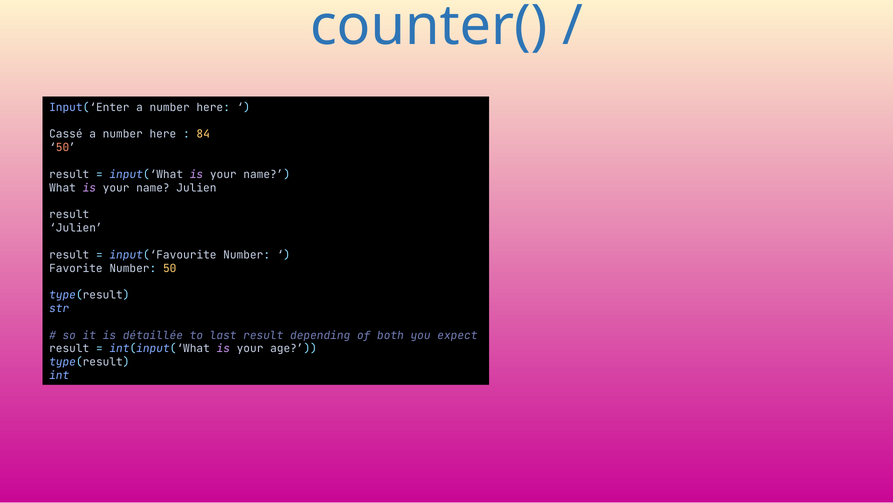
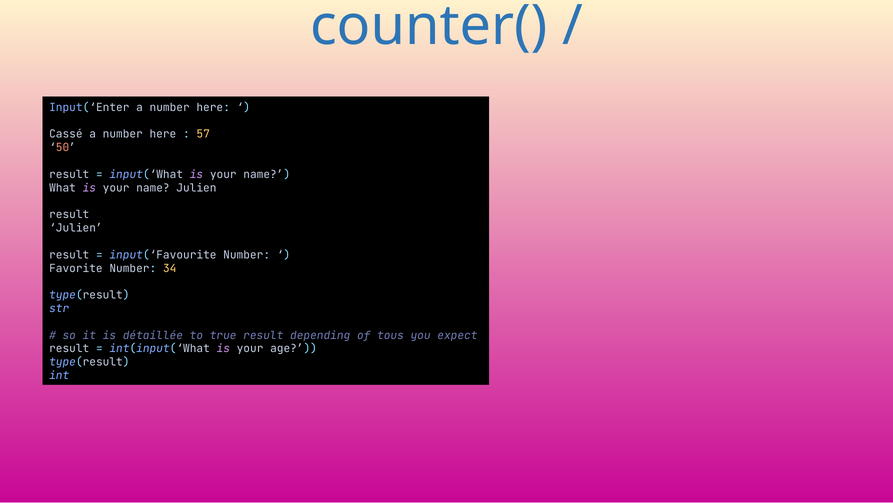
84: 84 -> 57 (203, 134)
Number 50: 50 -> 34 (170, 268)
last: last -> true (223, 335)
both: both -> tous (390, 335)
